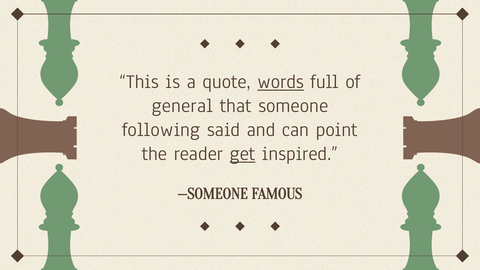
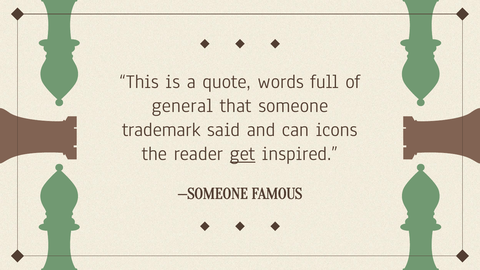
words underline: present -> none (281, 82)
following: following -> trademark (161, 130)
point: point -> icons (337, 130)
